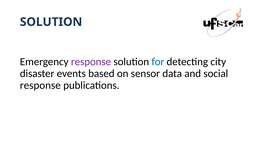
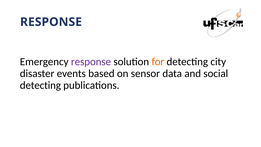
SOLUTION: SOLUTION -> RESPONSE (51, 22)
for colour: blue -> orange (158, 62)
response: response -> detecting (40, 85)
